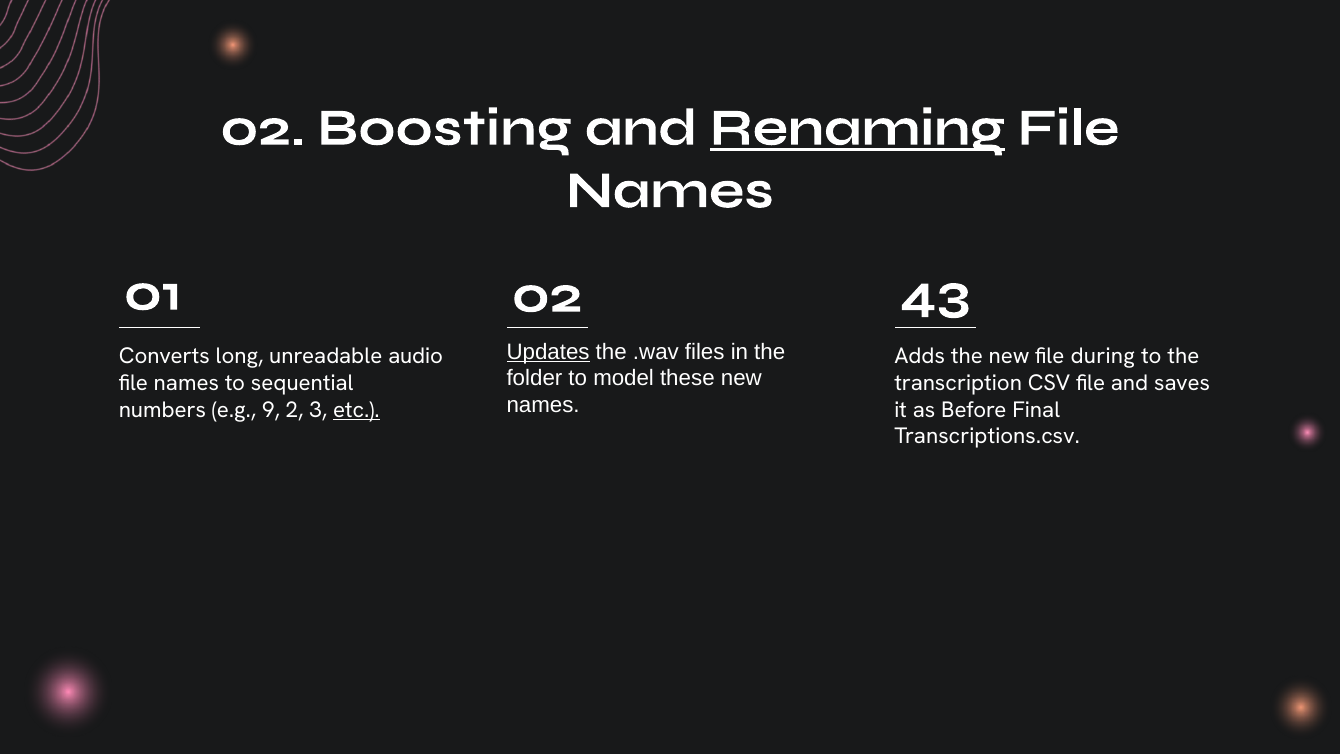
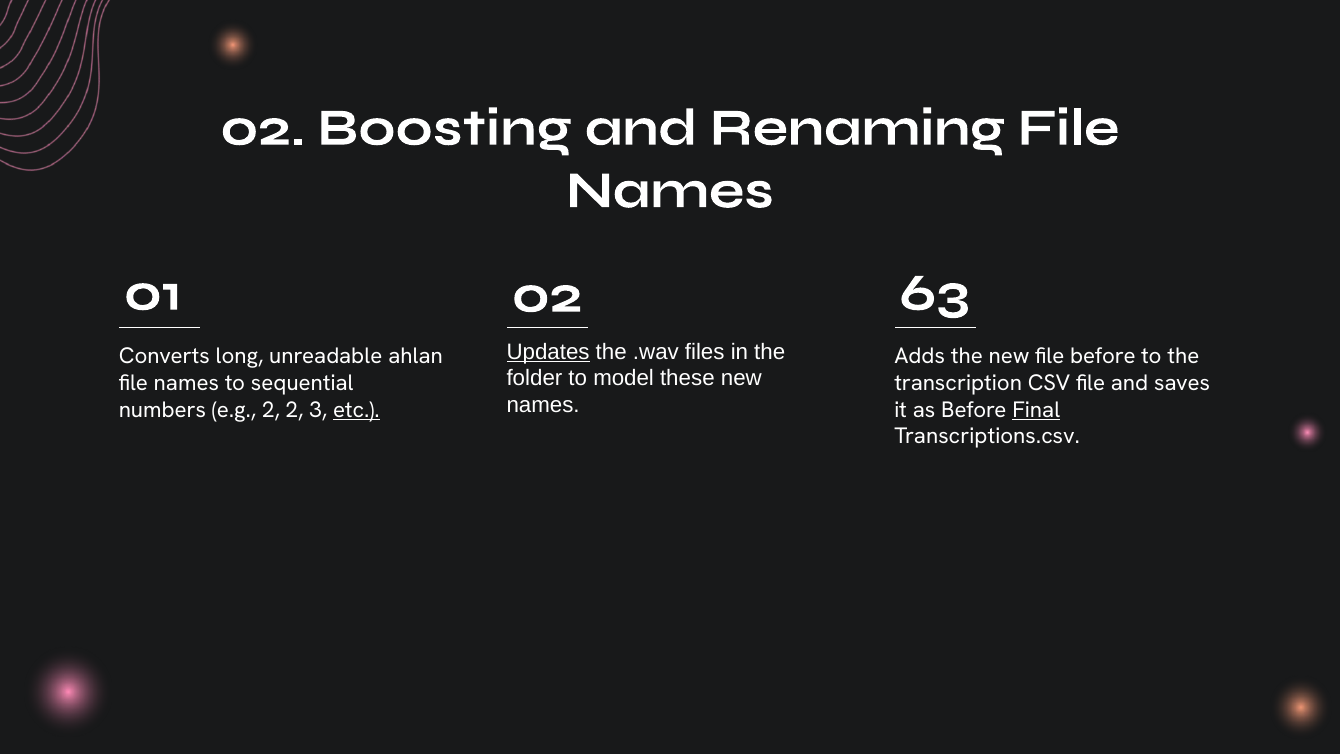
Renaming underline: present -> none (858, 127)
43: 43 -> 63 (935, 292)
audio: audio -> ahlan (416, 356)
file during: during -> before (1103, 356)
e.g 9: 9 -> 2 (271, 410)
Final underline: none -> present (1036, 410)
